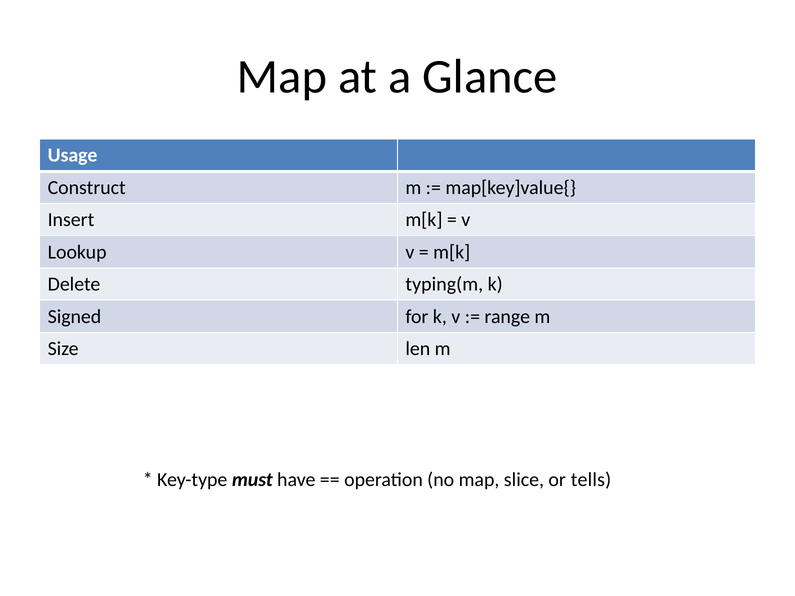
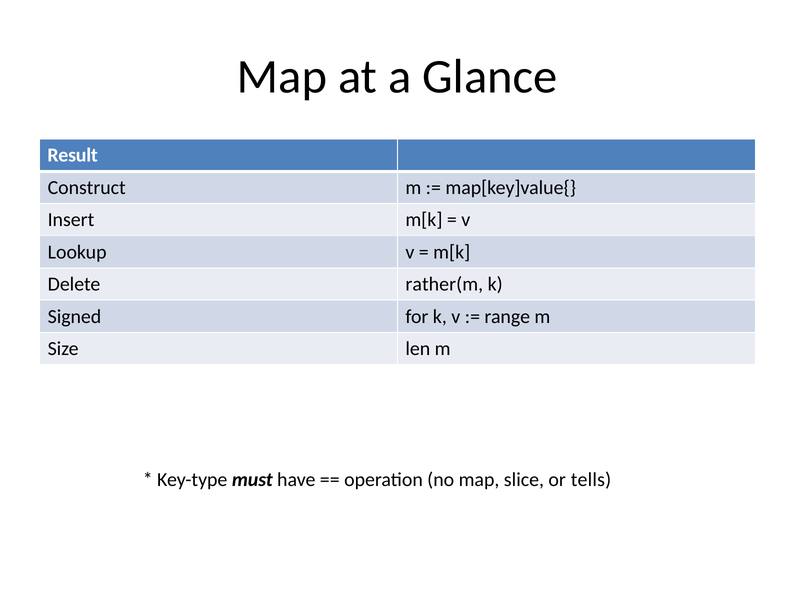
Usage: Usage -> Result (73, 155)
typing(m: typing(m -> rather(m (444, 284)
